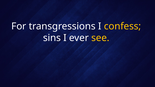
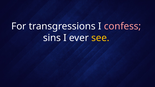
confess colour: yellow -> pink (122, 26)
